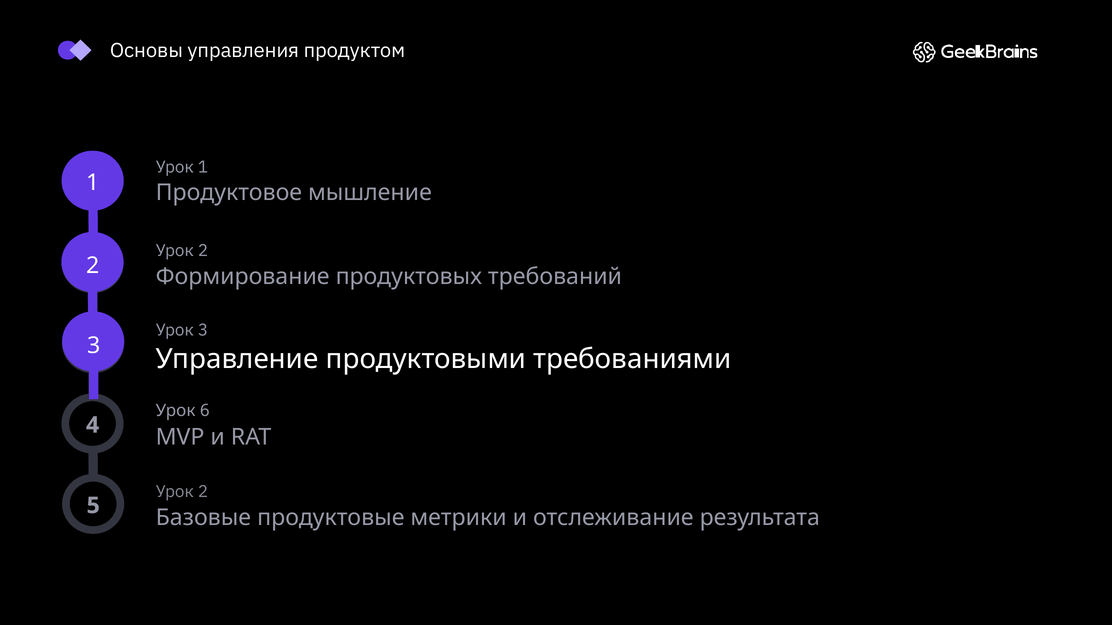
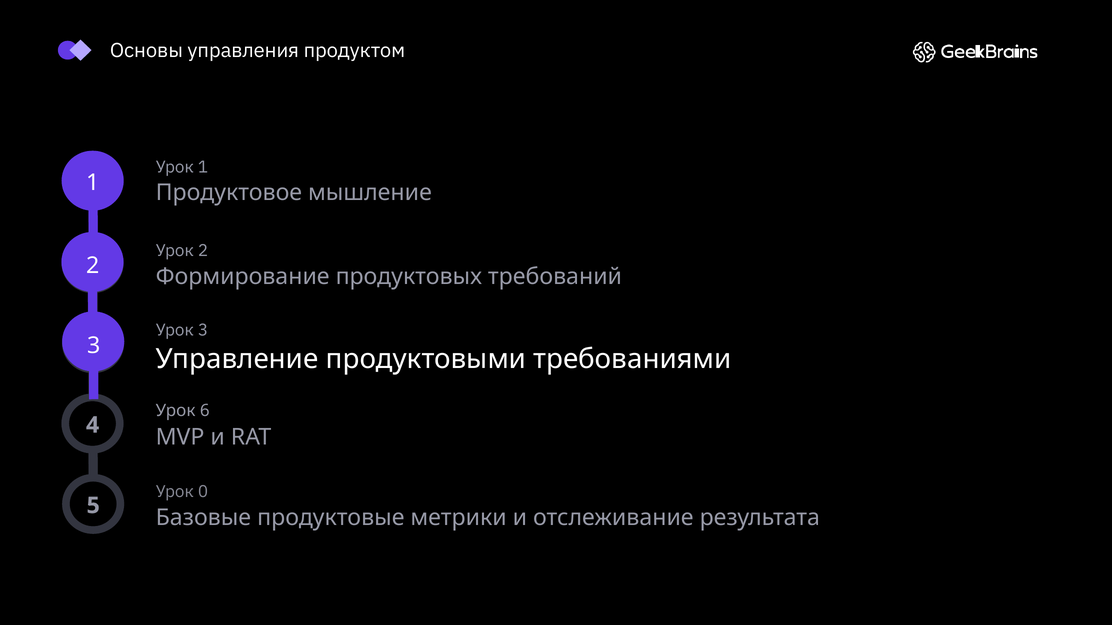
2: 2 -> 0 (203, 492)
